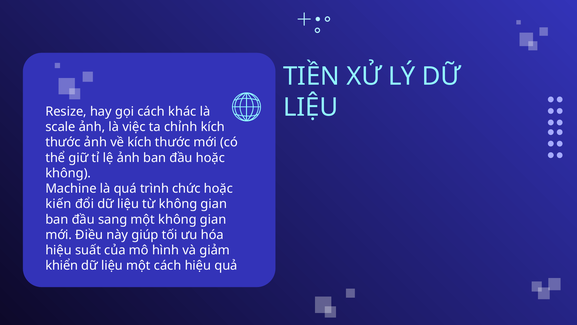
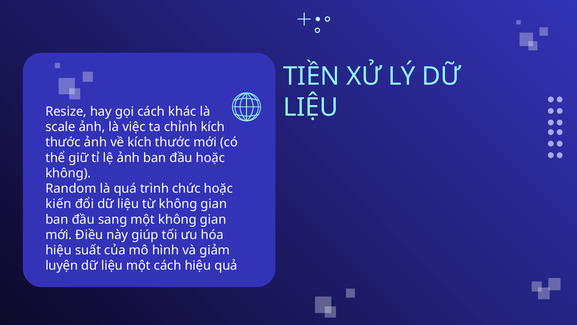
Machine: Machine -> Random (71, 188)
khiển: khiển -> luyện (62, 265)
